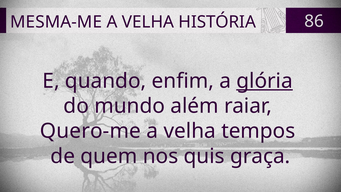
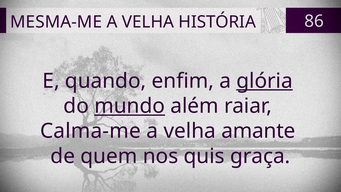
mundo underline: none -> present (130, 106)
Quero-me: Quero-me -> Calma-me (90, 131)
tempos: tempos -> amante (258, 131)
